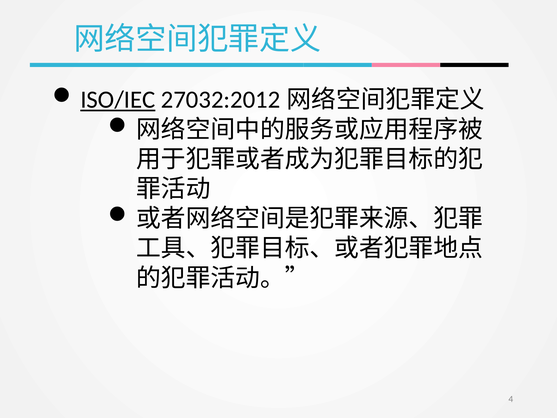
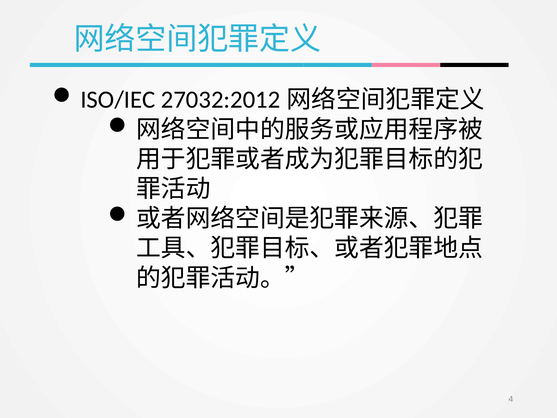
ISO/IEC underline: present -> none (118, 100)
